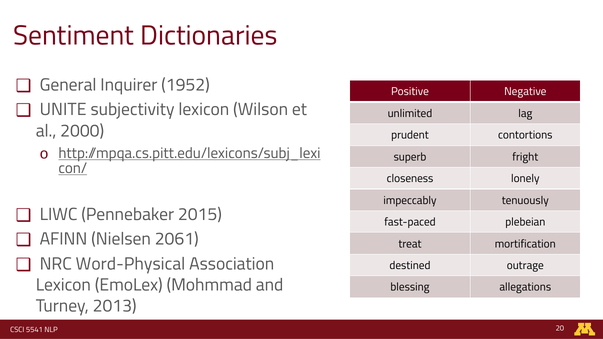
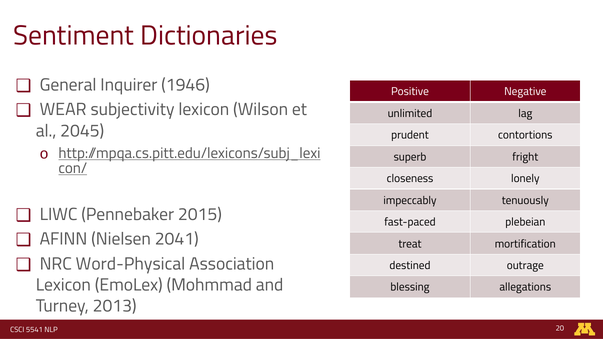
1952: 1952 -> 1946 (185, 85)
UNITE: UNITE -> WEAR (63, 110)
2000: 2000 -> 2045 (82, 131)
2061: 2061 -> 2041 (177, 239)
